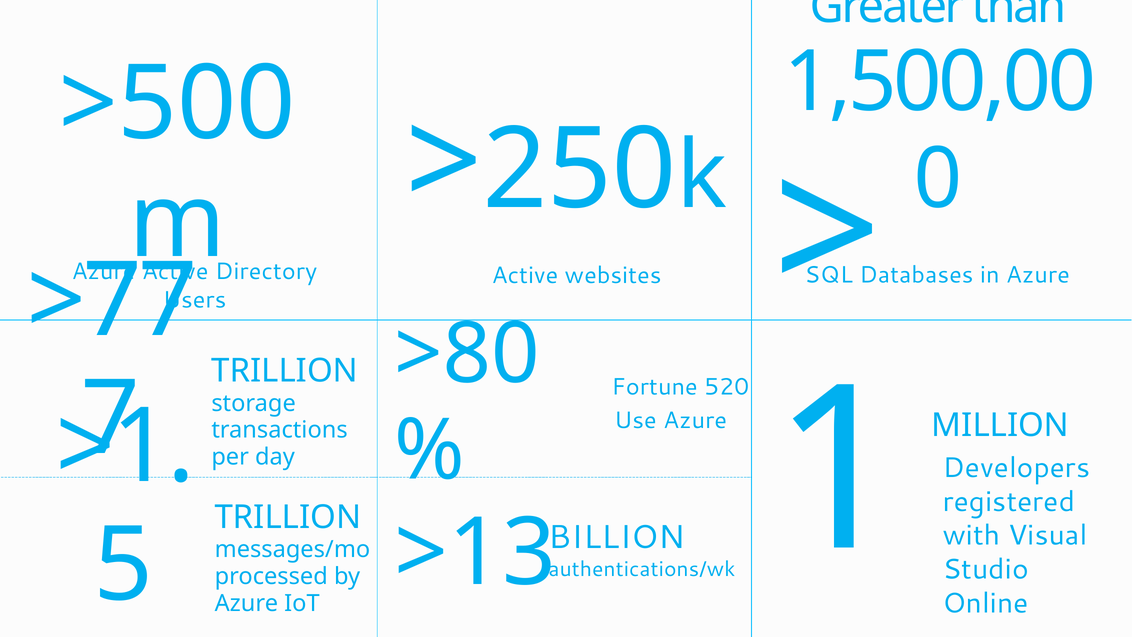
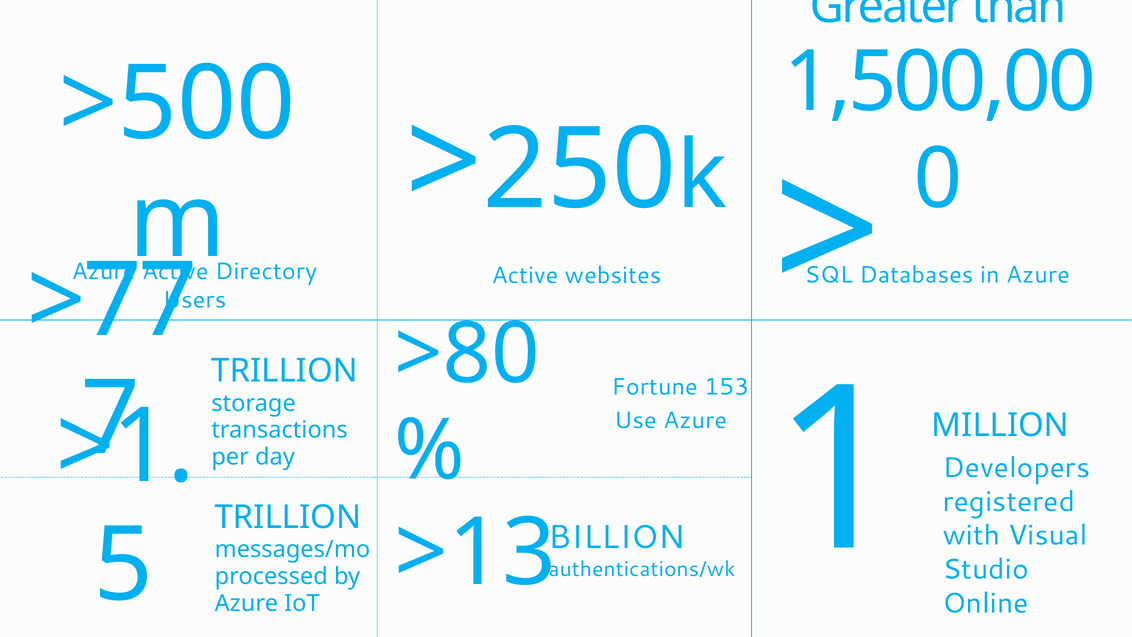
520: 520 -> 153 (727, 387)
